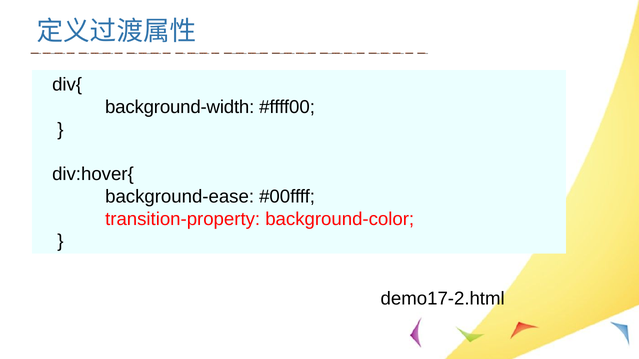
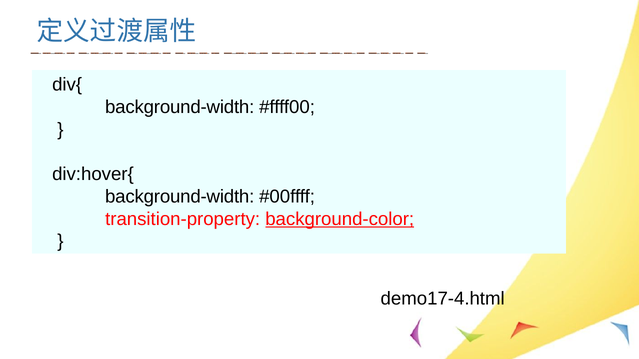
background-ease: background-ease -> background-width (180, 197)
background-color underline: none -> present (340, 219)
demo17-2.html: demo17-2.html -> demo17-4.html (443, 299)
